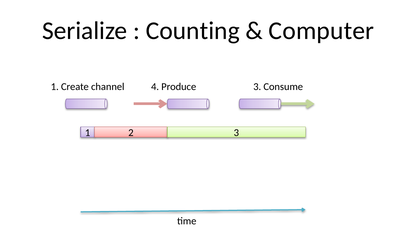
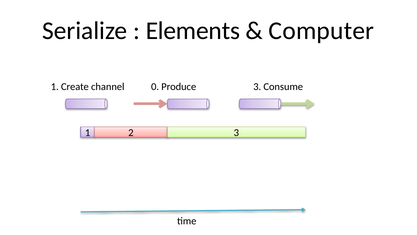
Counting: Counting -> Elements (193, 31)
4: 4 -> 0 (155, 87)
